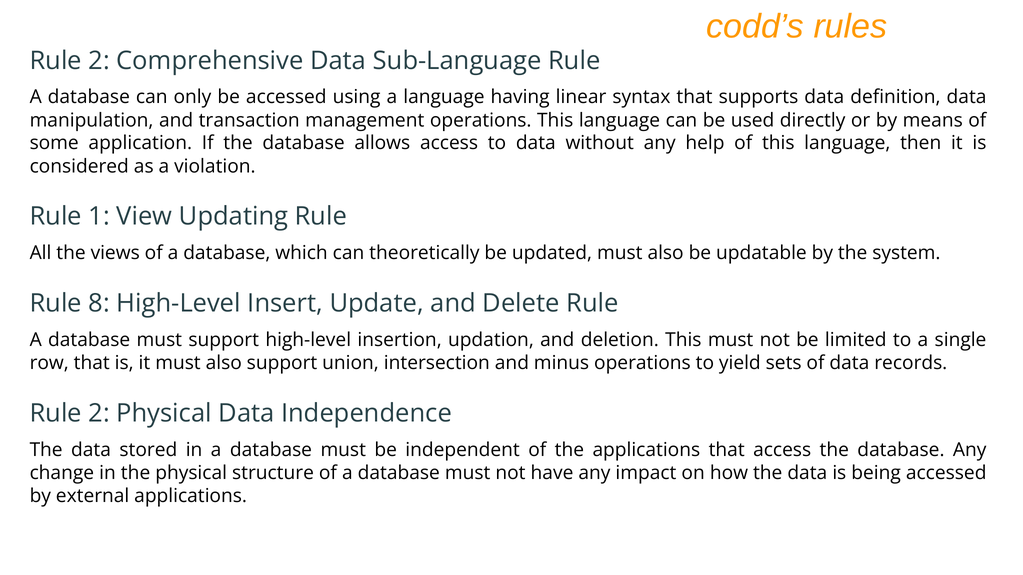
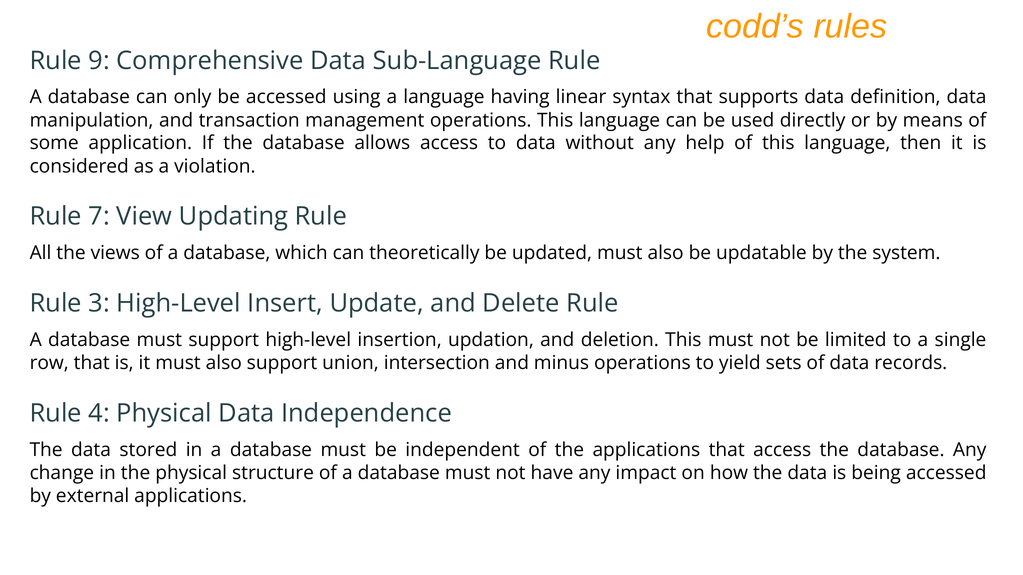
2: 2 -> 9 (99, 61)
1: 1 -> 7 (99, 217)
8: 8 -> 3 (99, 304)
2: 2 -> 4 (99, 414)
